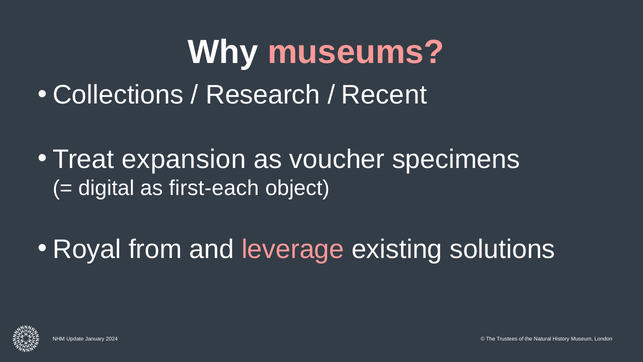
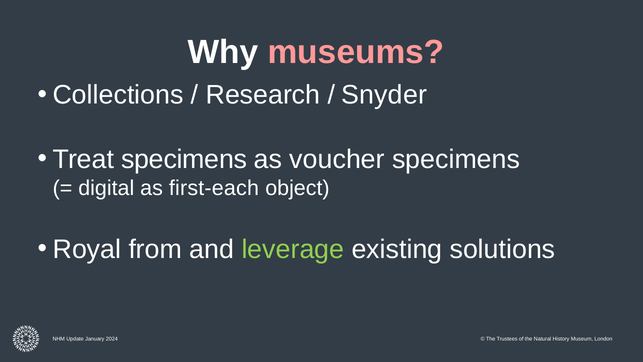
Recent: Recent -> Snyder (384, 95)
Treat expansion: expansion -> specimens (184, 159)
leverage colour: pink -> light green (293, 249)
